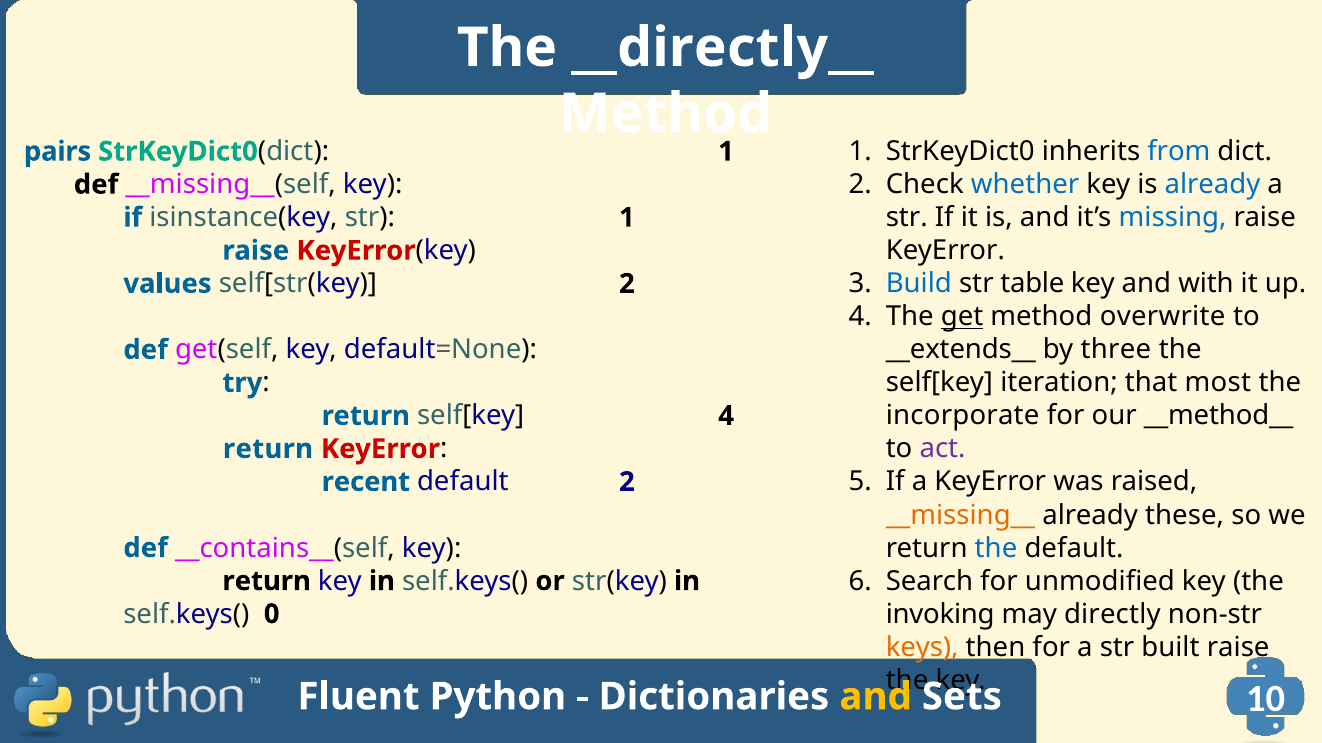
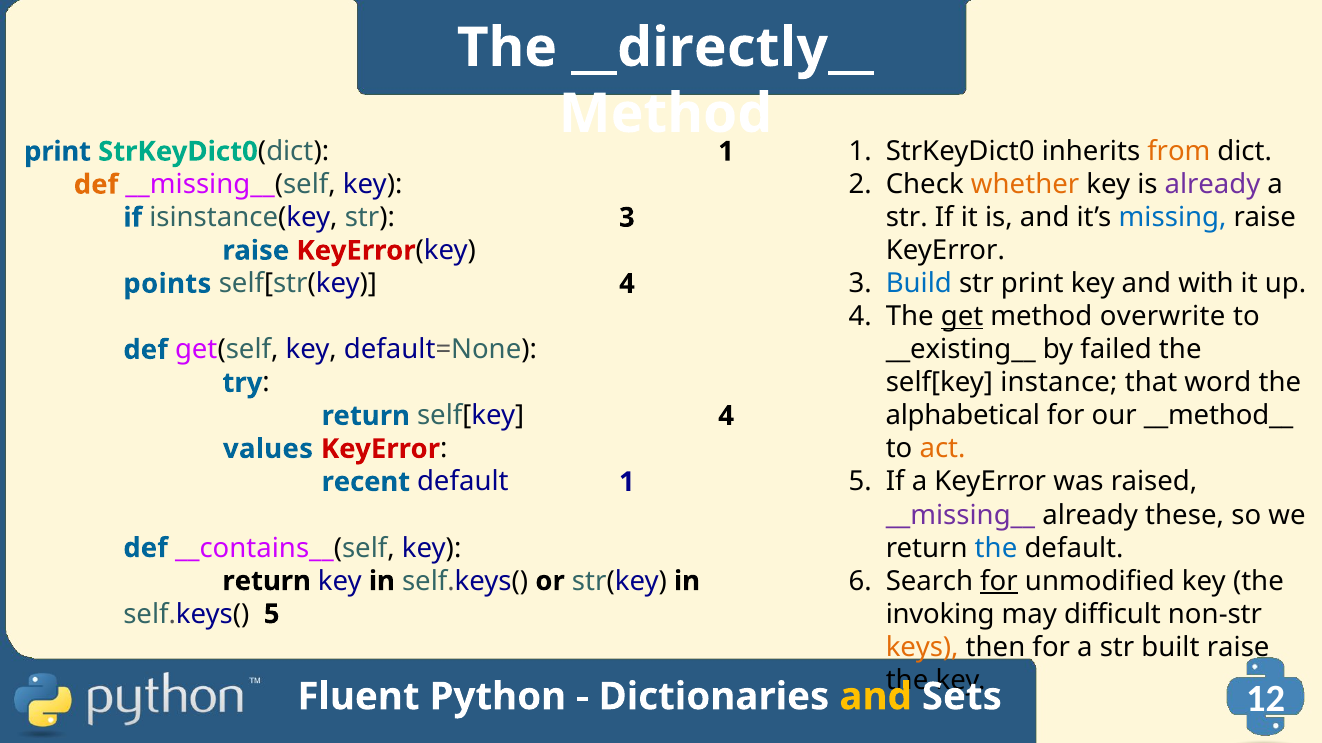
from colour: blue -> orange (1179, 152)
pairs: pairs -> print (58, 152)
whether colour: blue -> orange (1025, 185)
already colour: blue -> purple (1213, 185)
def colour: black -> orange (96, 185)
str 1: 1 -> 3 (627, 218)
str table: table -> print (1032, 284)
values: values -> points (167, 284)
self[str(key 2: 2 -> 4 (627, 284)
__extends__: __extends__ -> __existing__ (961, 350)
three: three -> failed (1116, 350)
iteration: iteration -> instance (1059, 383)
most: most -> word (1218, 383)
incorporate: incorporate -> alphabetical (963, 416)
act colour: purple -> orange (943, 449)
return: return -> values (268, 449)
default 2: 2 -> 1 (627, 482)
__missing__ colour: orange -> purple (961, 515)
for underline: none -> present (999, 581)
self.keys( 0: 0 -> 5 (272, 615)
directly: directly -> difficult (1112, 615)
10: 10 -> 12 (1266, 700)
